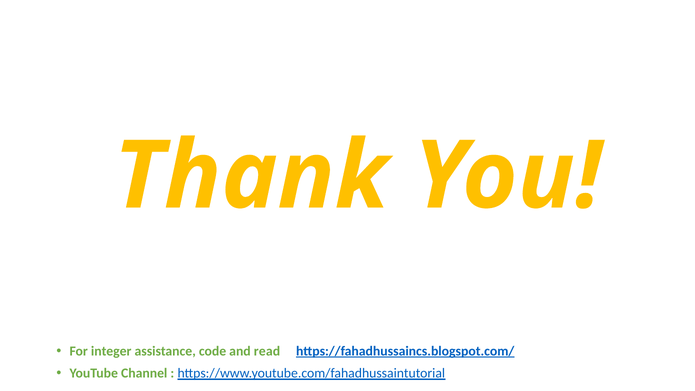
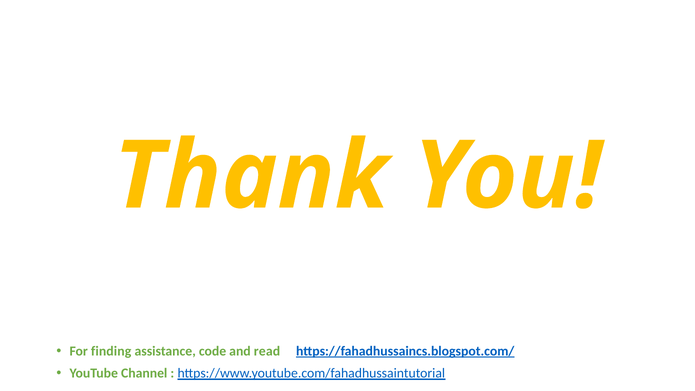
integer: integer -> finding (111, 351)
